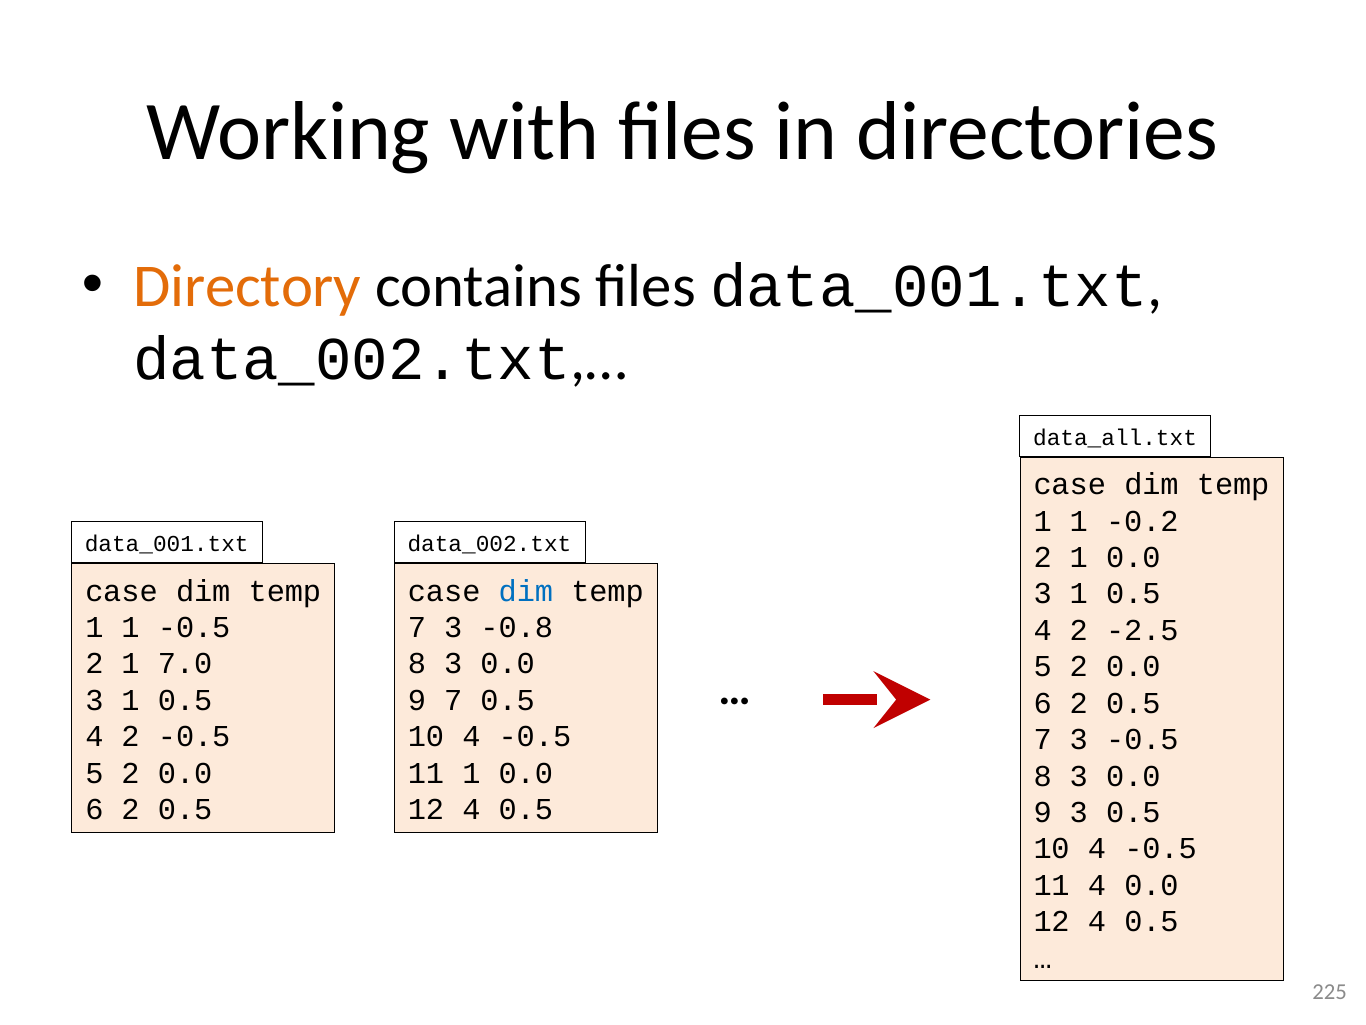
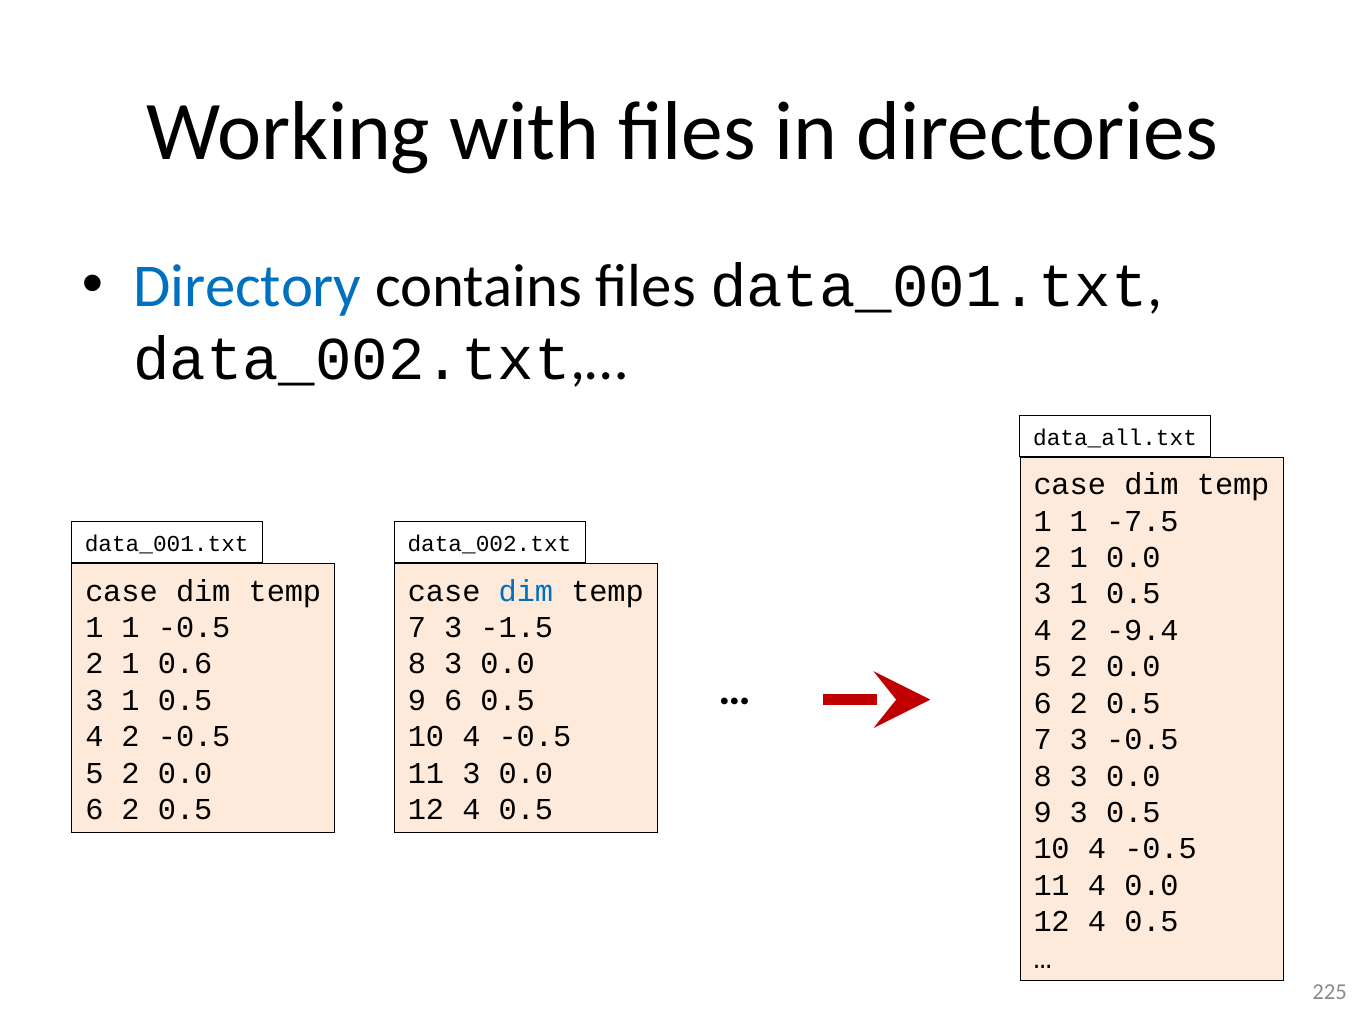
Directory colour: orange -> blue (247, 287)
-0.2: -0.2 -> -7.5 (1142, 521)
-0.8: -0.8 -> -1.5 (517, 627)
-2.5: -2.5 -> -9.4 (1142, 630)
7.0: 7.0 -> 0.6 (185, 664)
9 7: 7 -> 6 (453, 700)
11 1: 1 -> 3 (471, 773)
